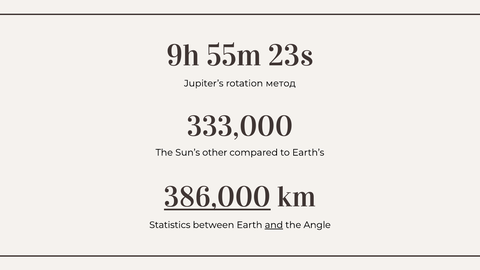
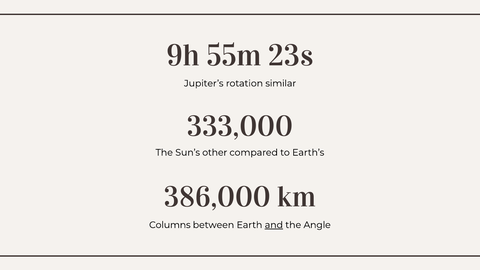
метод: метод -> similar (281, 83)
386,000 underline: present -> none (217, 197)
Statistics: Statistics -> Columns (170, 225)
